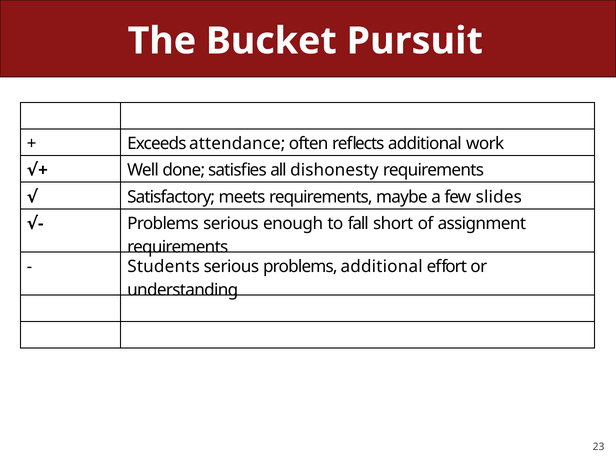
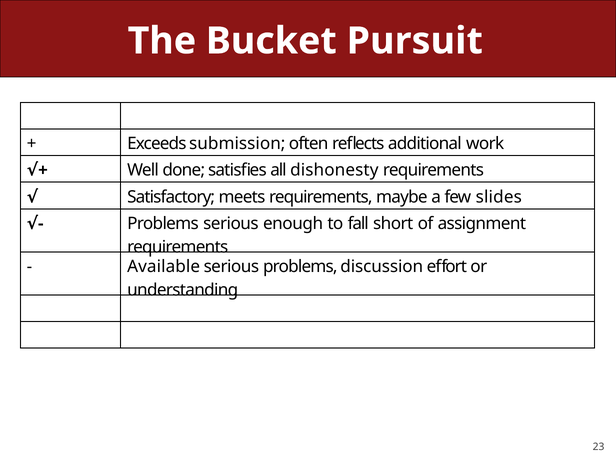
attendance: attendance -> submission (237, 144)
Students: Students -> Available (164, 267)
problems additional: additional -> discussion (382, 267)
